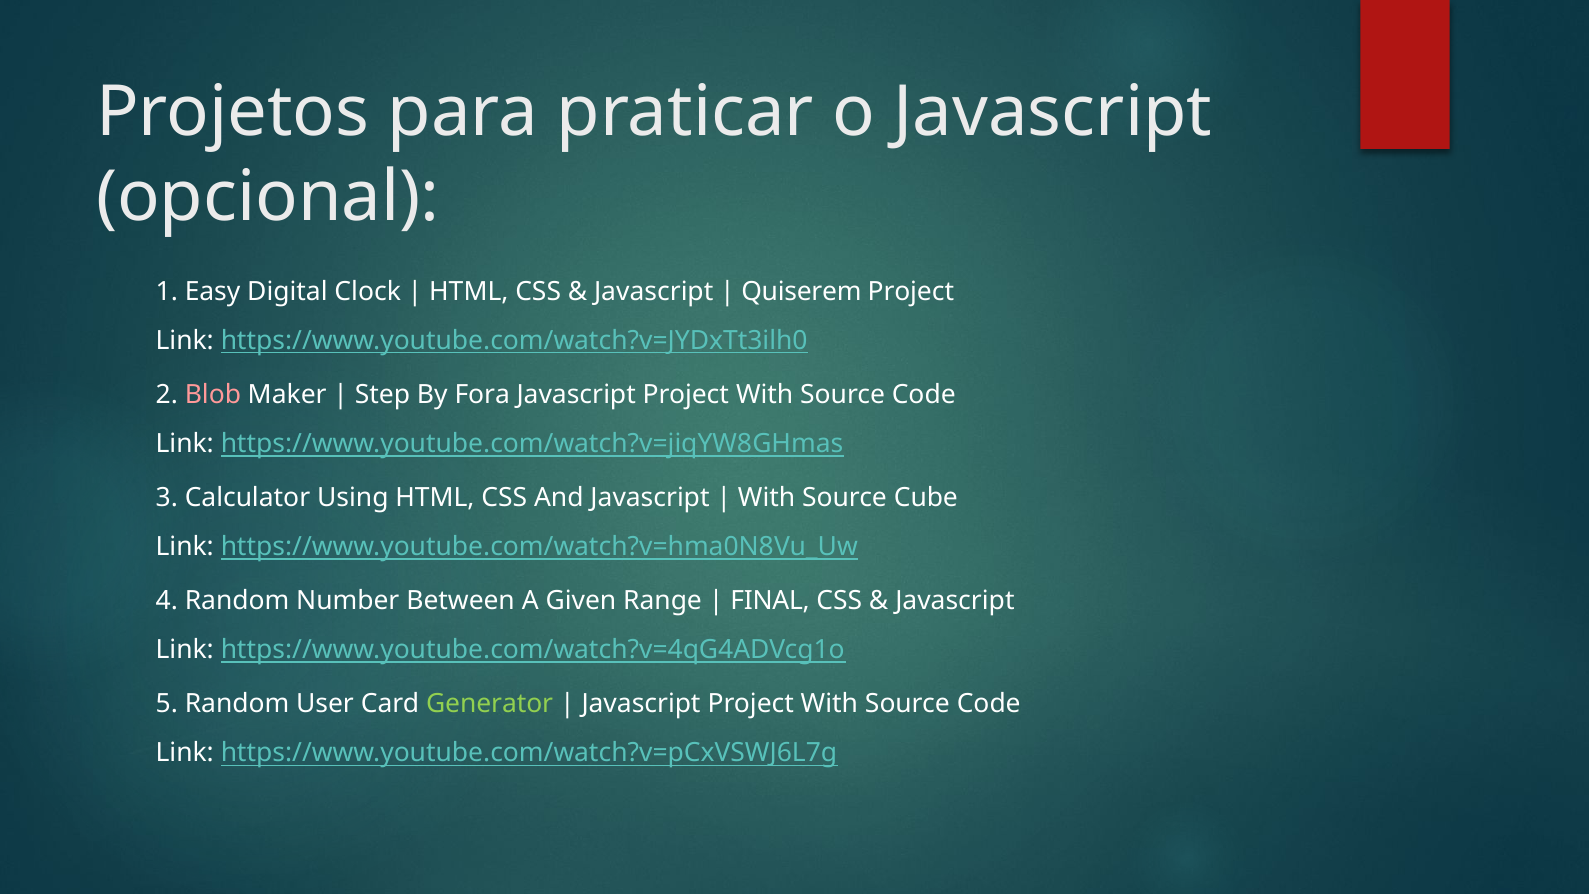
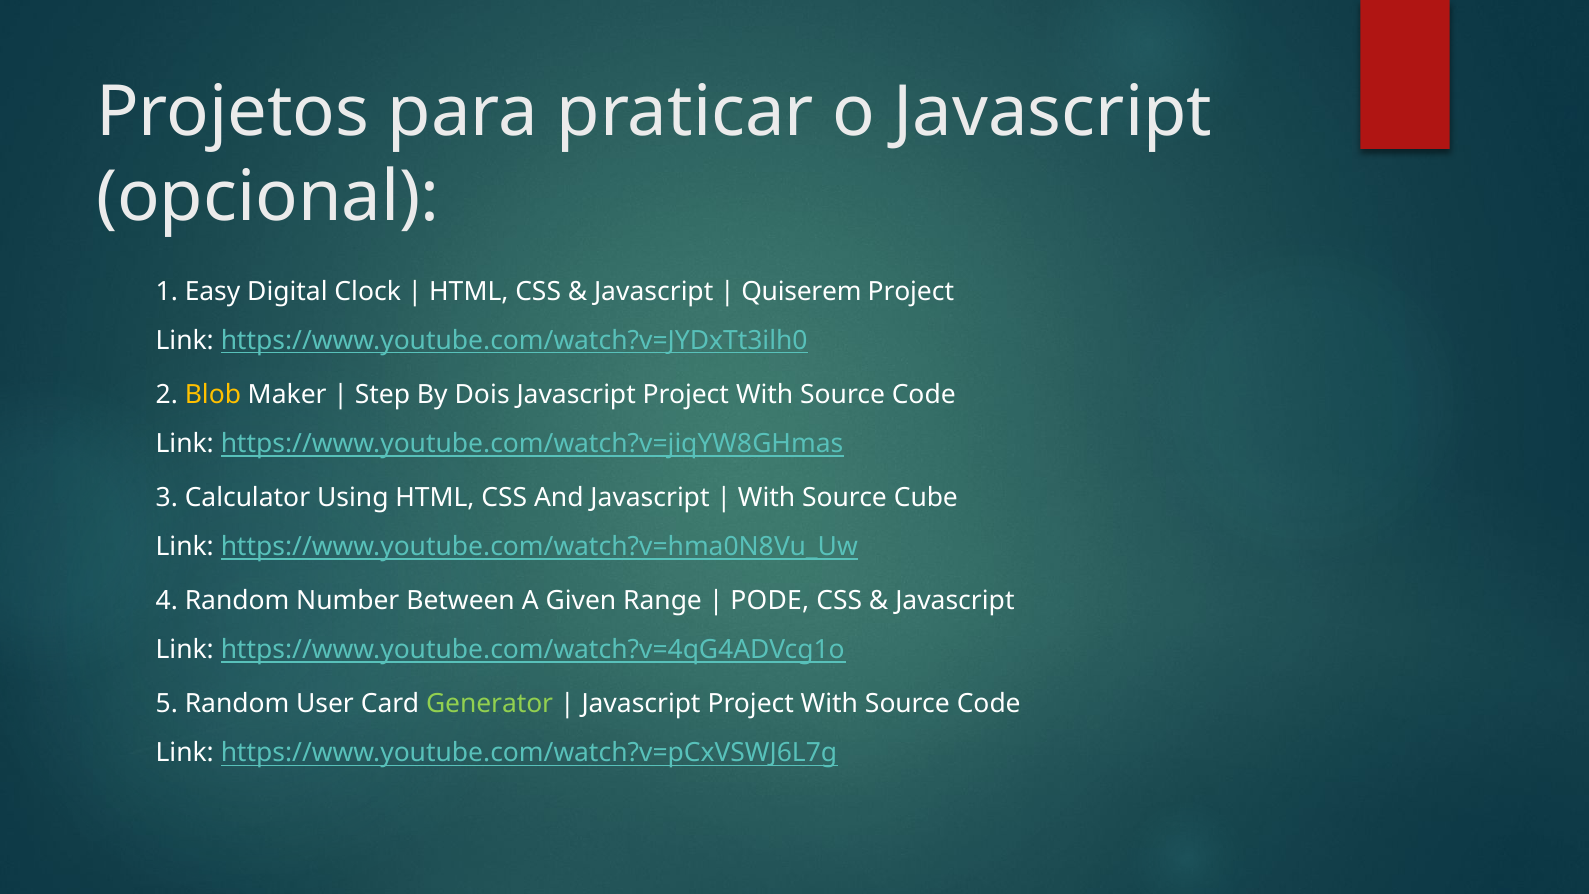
Blob colour: pink -> yellow (213, 394)
Fora: Fora -> Dois (482, 394)
FINAL: FINAL -> PODE (770, 601)
